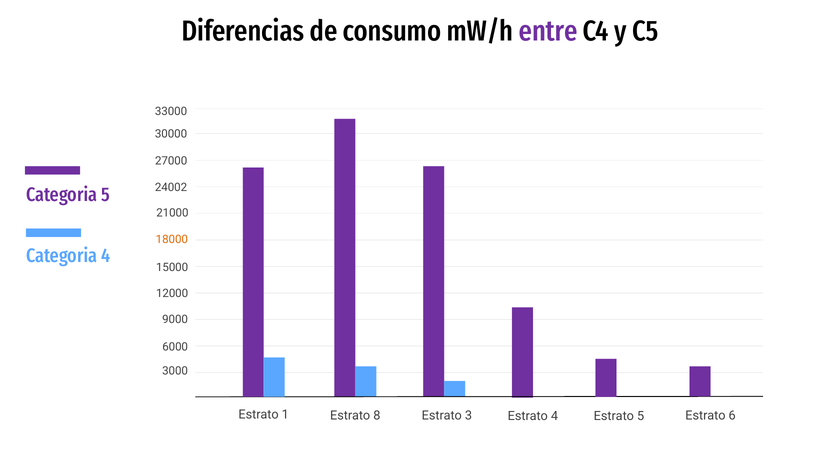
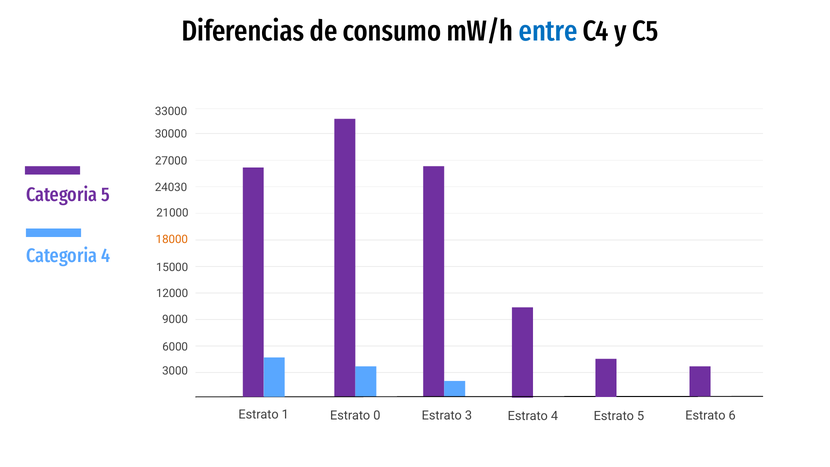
entre colour: purple -> blue (548, 31)
24002: 24002 -> 24030 (171, 187)
8: 8 -> 0 (377, 416)
